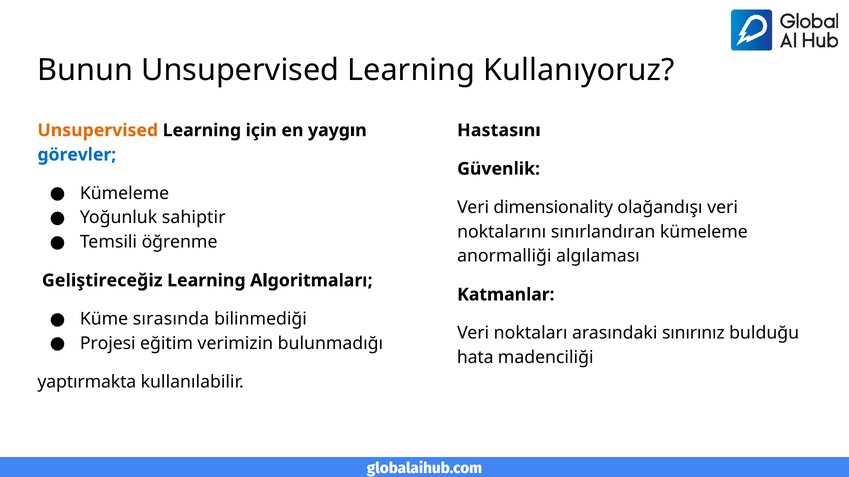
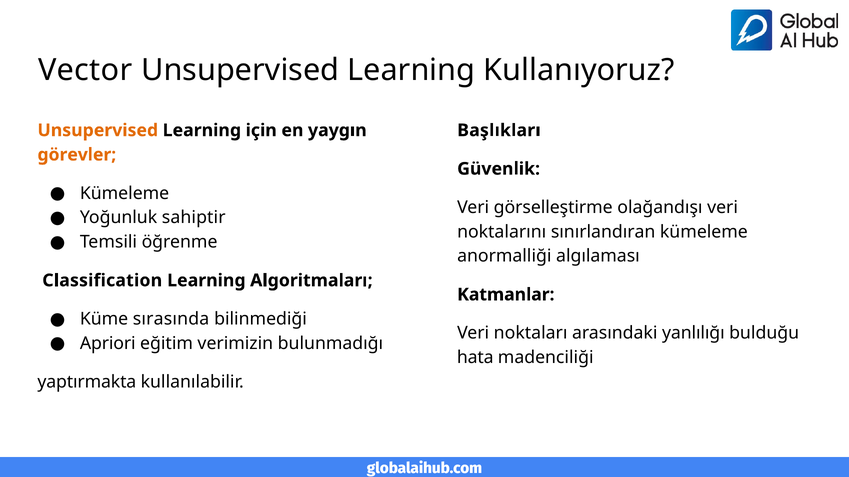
Bunun: Bunun -> Vector (85, 70)
Hastasını: Hastasını -> Başlıkları (499, 131)
görevler colour: blue -> orange (77, 155)
dimensionality: dimensionality -> görselleştirme (553, 208)
Geliştireceğiz: Geliştireceğiz -> Classification (102, 281)
sınırınız: sınırınız -> yanlılığı (693, 333)
Projesi: Projesi -> Apriori (108, 344)
